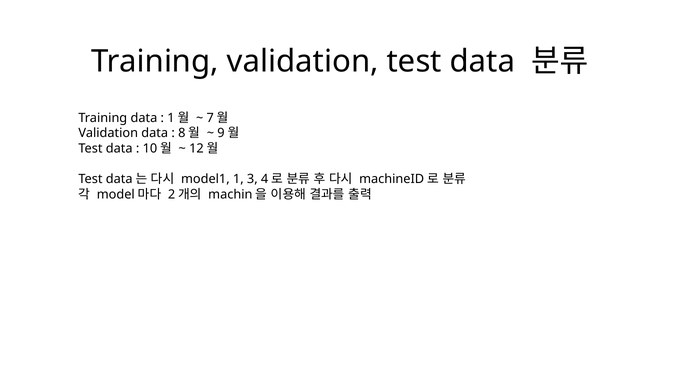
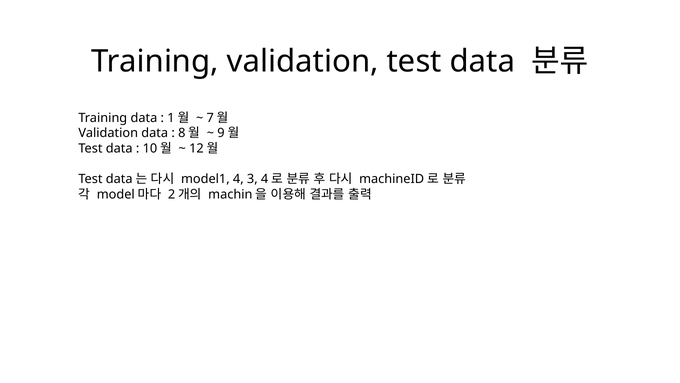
1: 1 -> 4 (238, 179)
